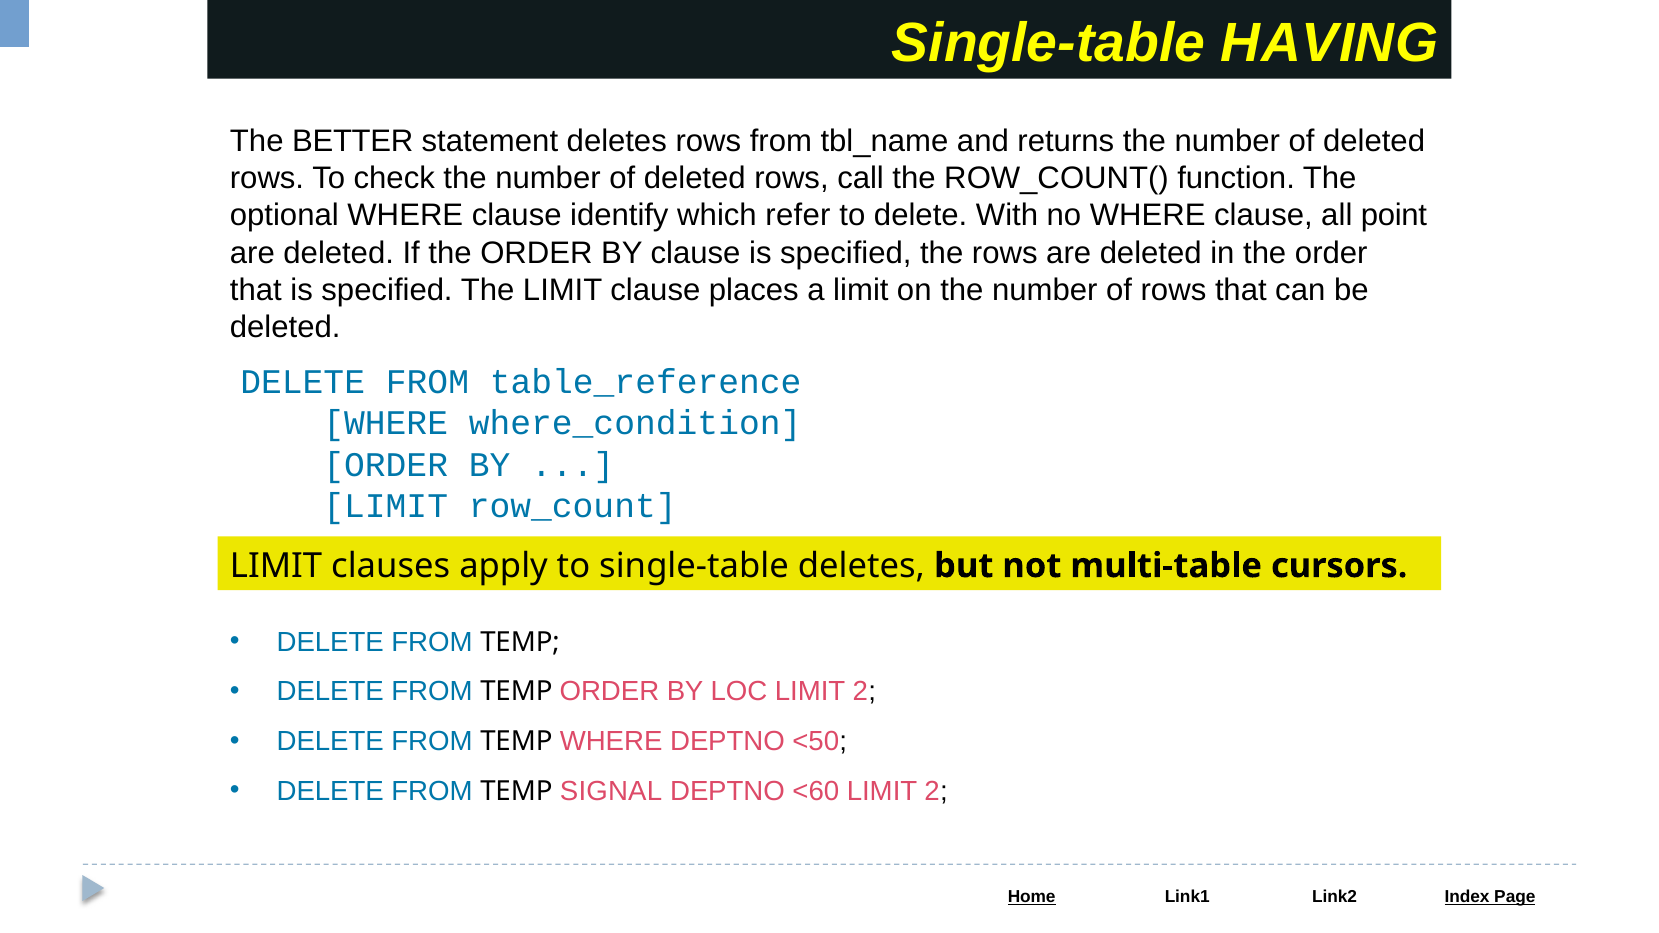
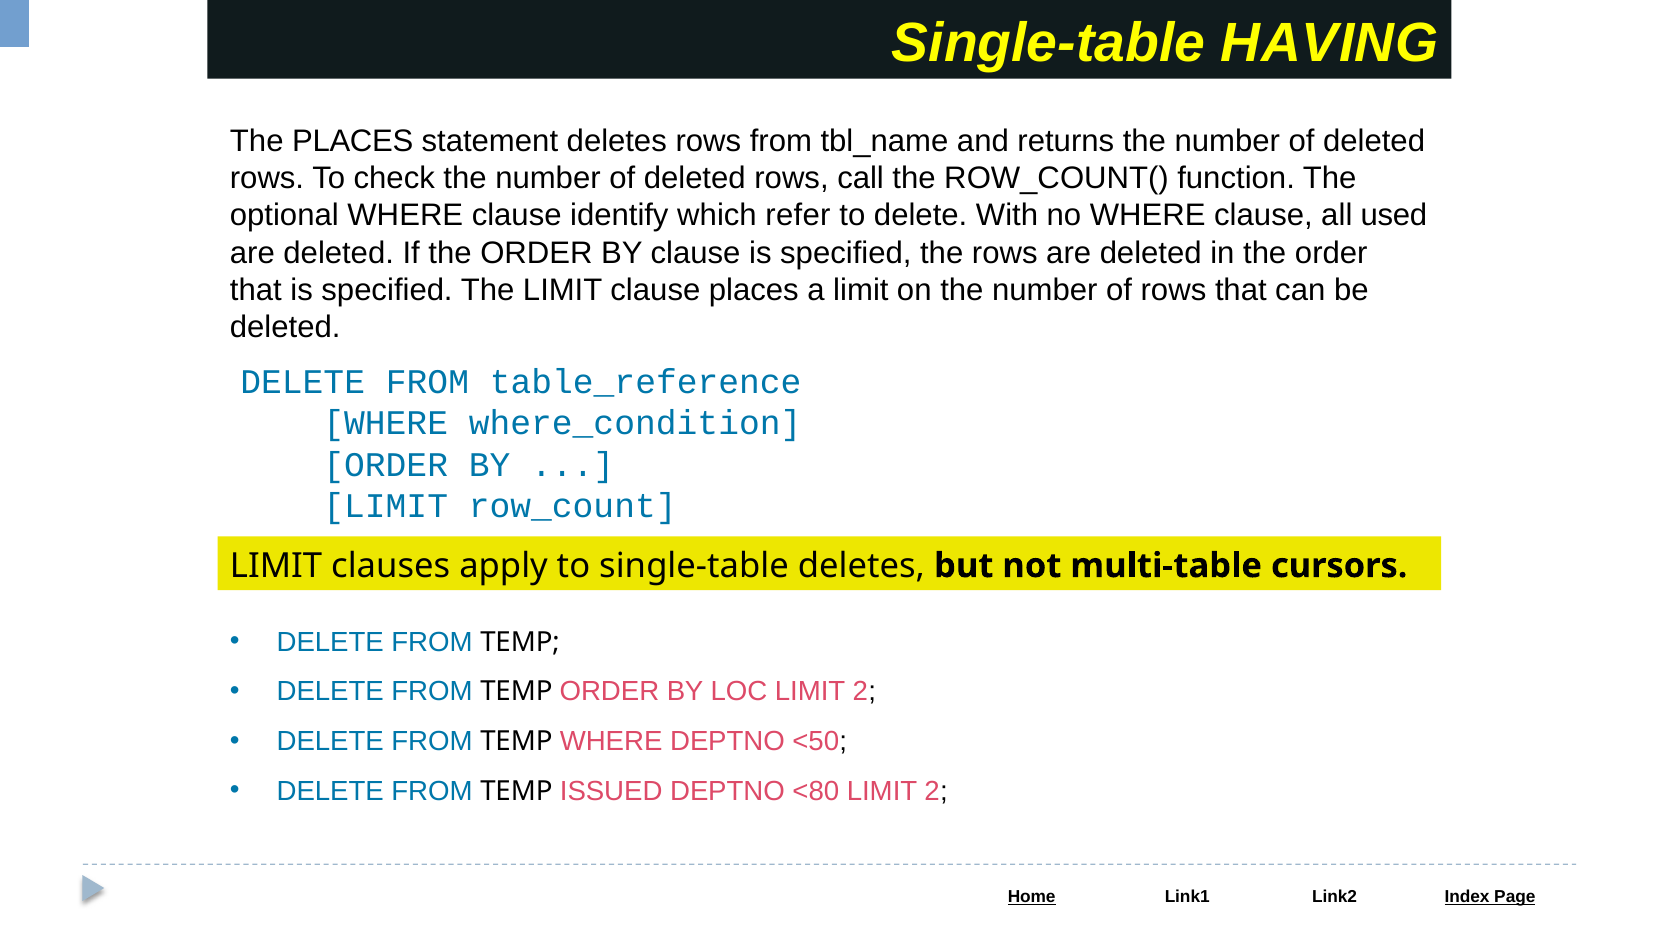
The BETTER: BETTER -> PLACES (353, 141)
point: point -> used (1394, 216)
SIGNAL: SIGNAL -> ISSUED (611, 791)
<60: <60 -> <80 (816, 791)
